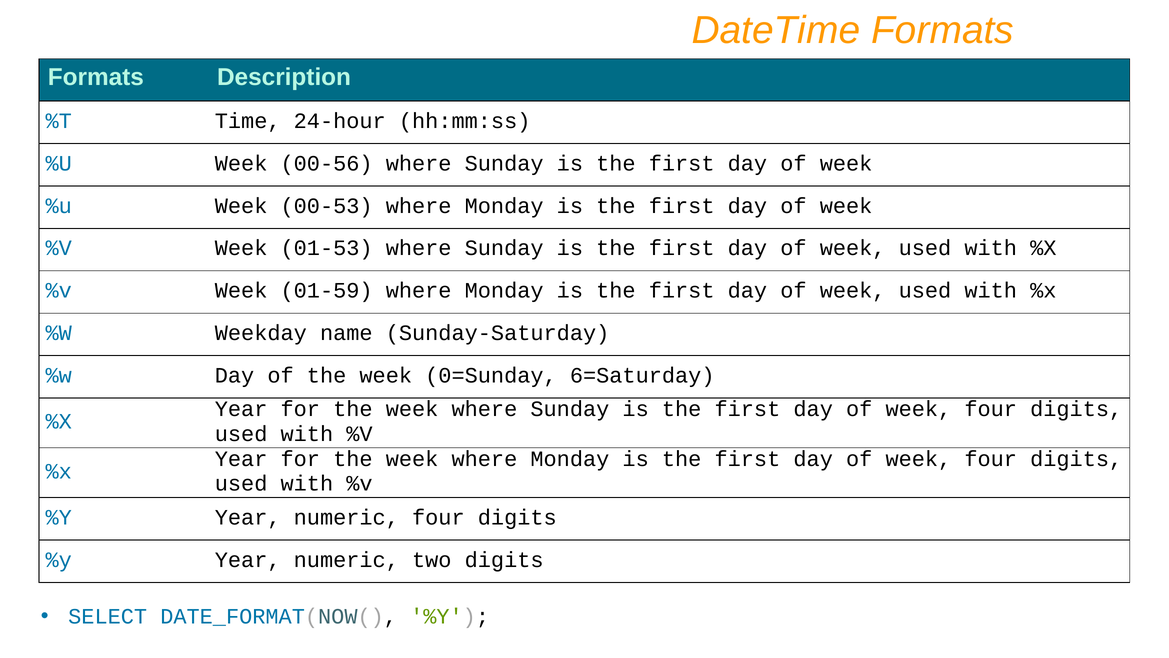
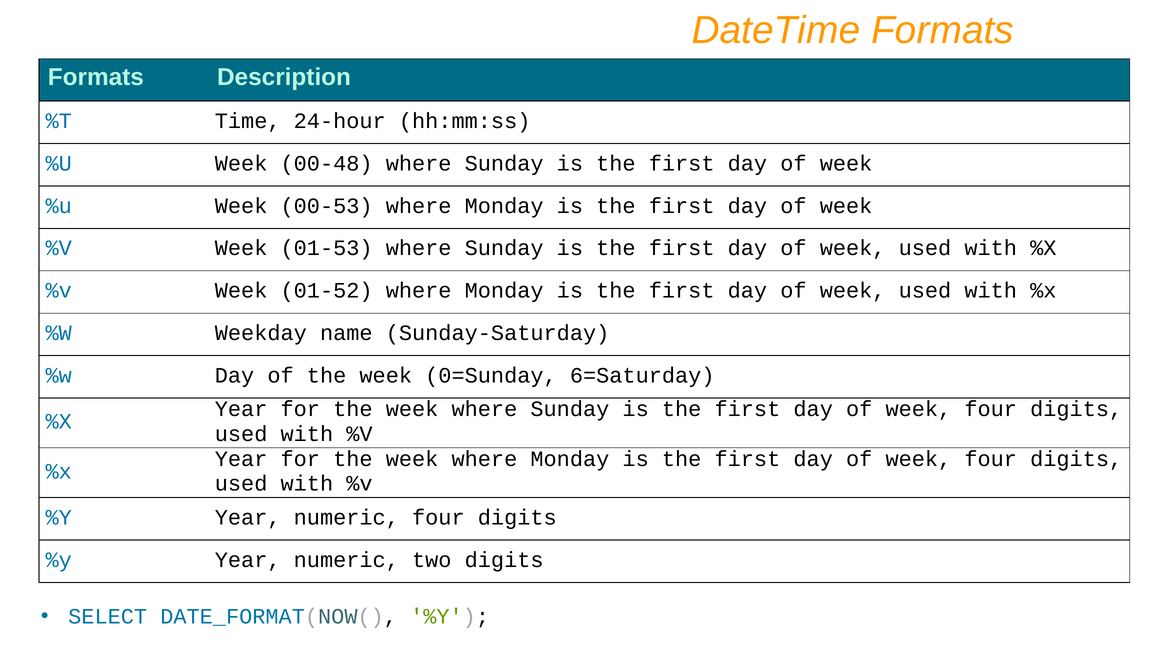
00-56: 00-56 -> 00-48 (327, 163)
01-59: 01-59 -> 01-52 (327, 290)
